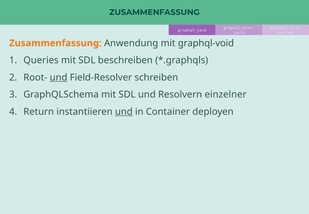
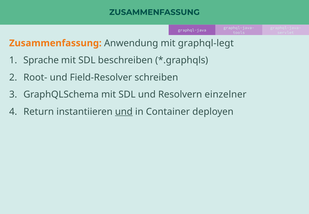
graphql-void: graphql-void -> graphql-legt (206, 43)
Queries: Queries -> Sprache (41, 60)
und underline: present -> none (59, 77)
